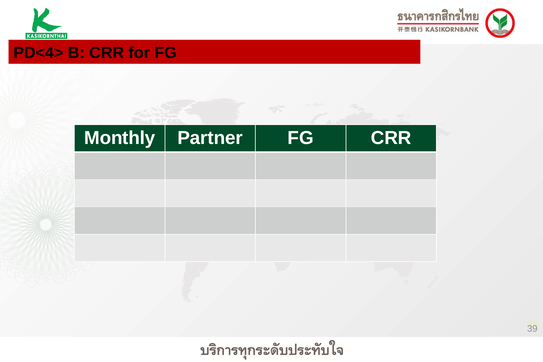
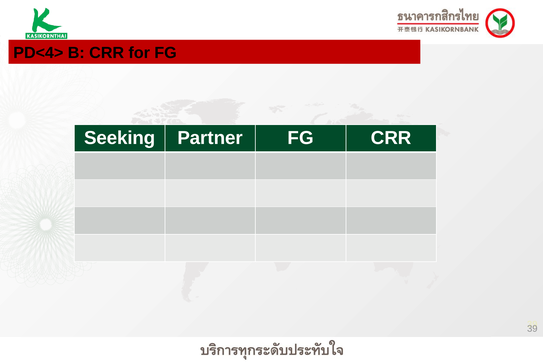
Monthly: Monthly -> Seeking (120, 138)
